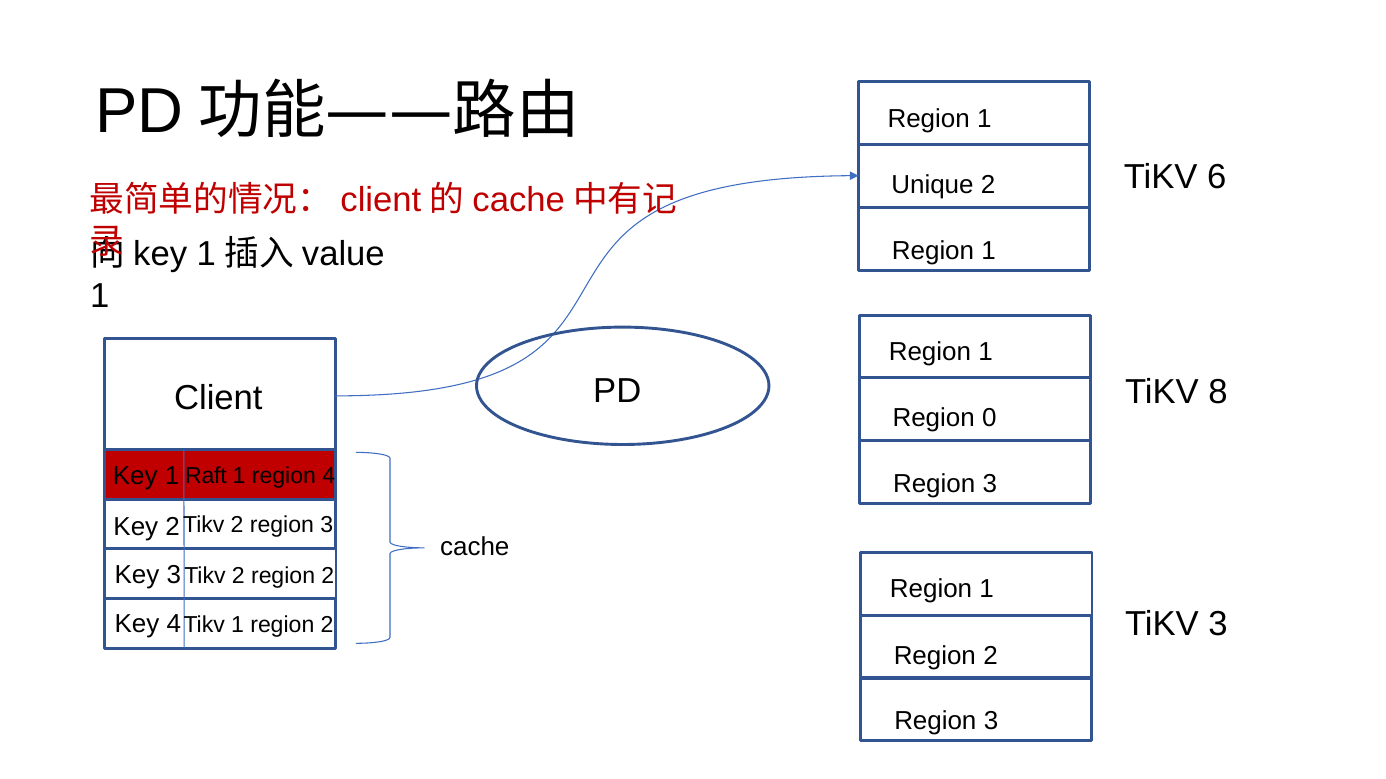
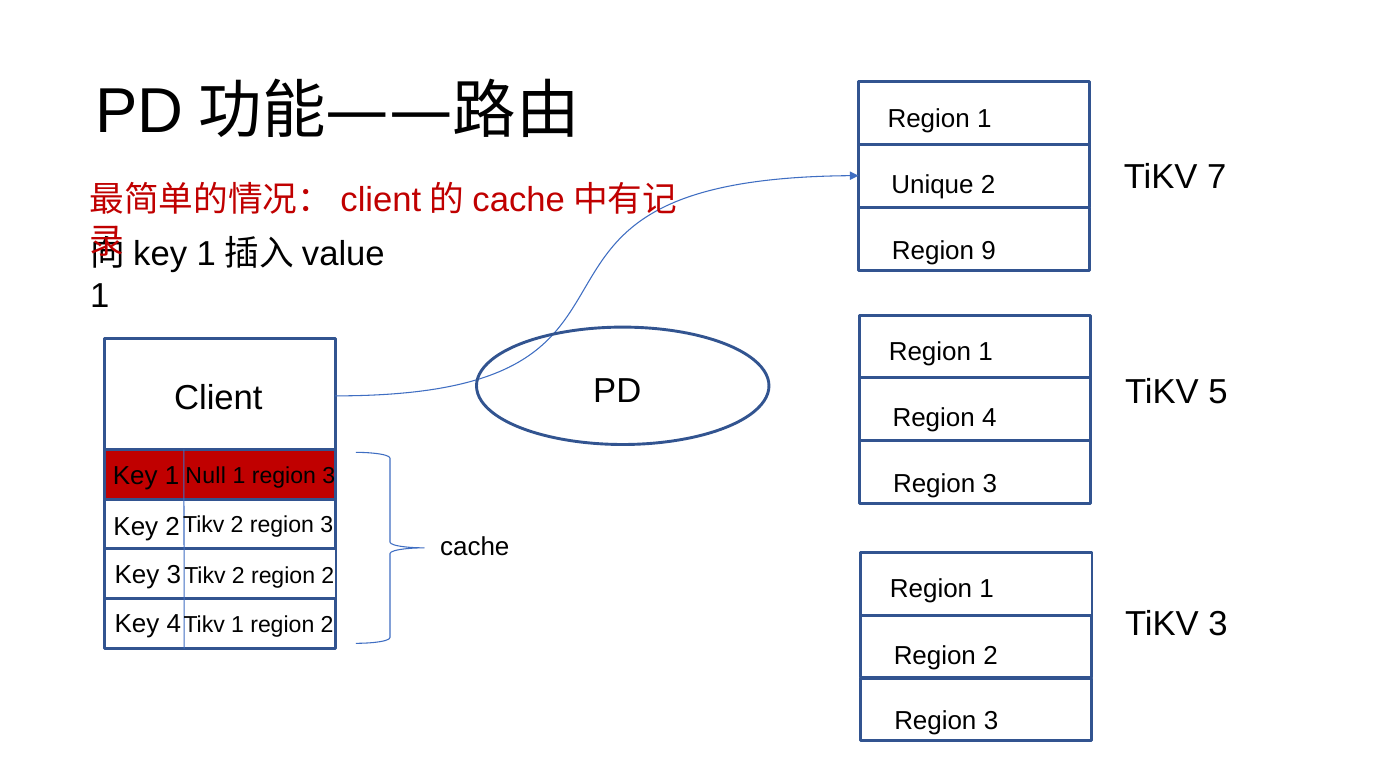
6: 6 -> 7 (1217, 178)
1: 1 -> 9 (989, 251)
8: 8 -> 5 (1218, 392)
Region 0: 0 -> 4 (989, 419)
Raft: Raft -> Null (206, 476)
1 region 4: 4 -> 3 (329, 476)
